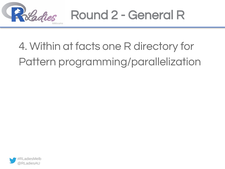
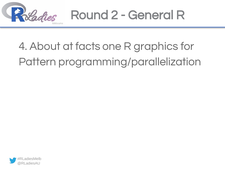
Within: Within -> About (45, 46)
directory: directory -> graphics (156, 46)
